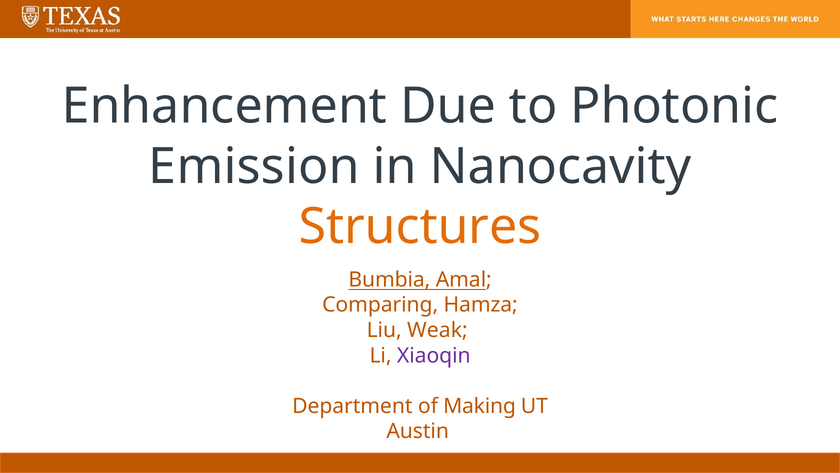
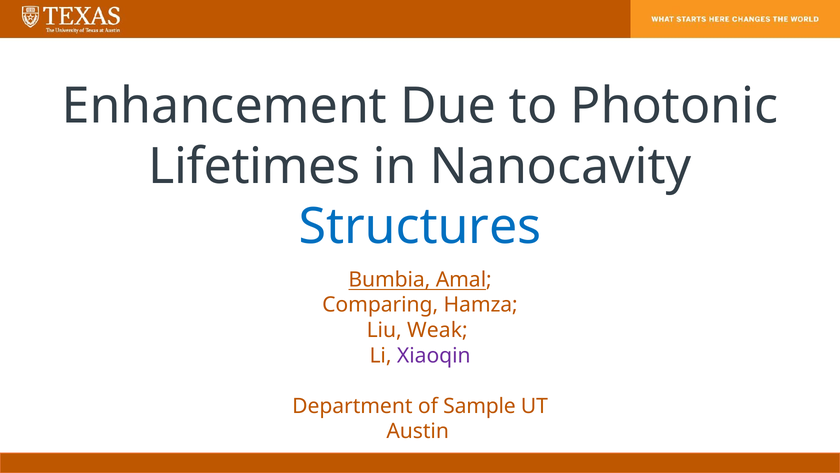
Emission: Emission -> Lifetimes (254, 166)
Structures colour: orange -> blue (420, 227)
Making: Making -> Sample (480, 406)
